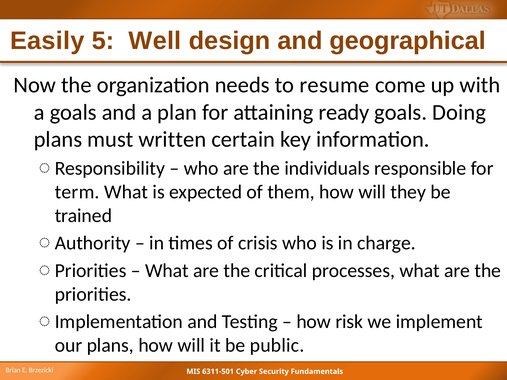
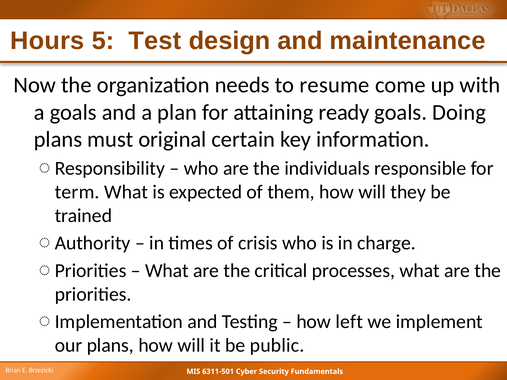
Easily: Easily -> Hours (47, 41)
Well: Well -> Test (155, 41)
geographical: geographical -> maintenance (408, 41)
written: written -> original (172, 139)
risk: risk -> left (349, 322)
